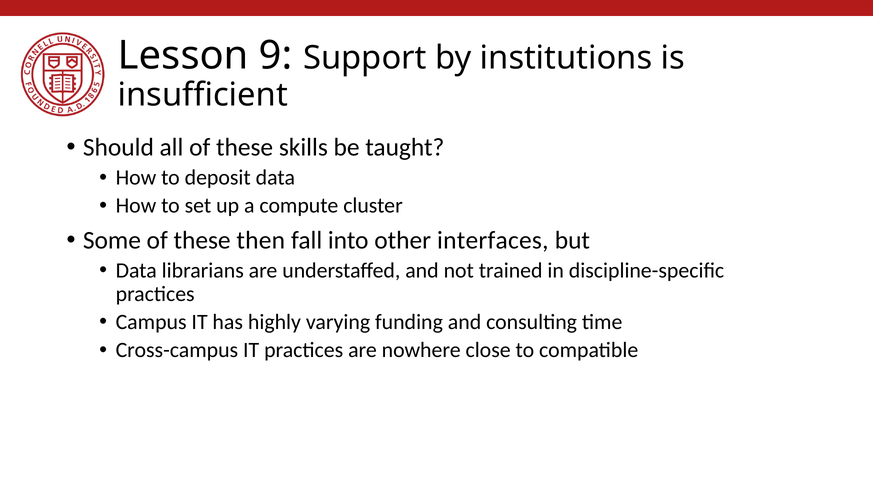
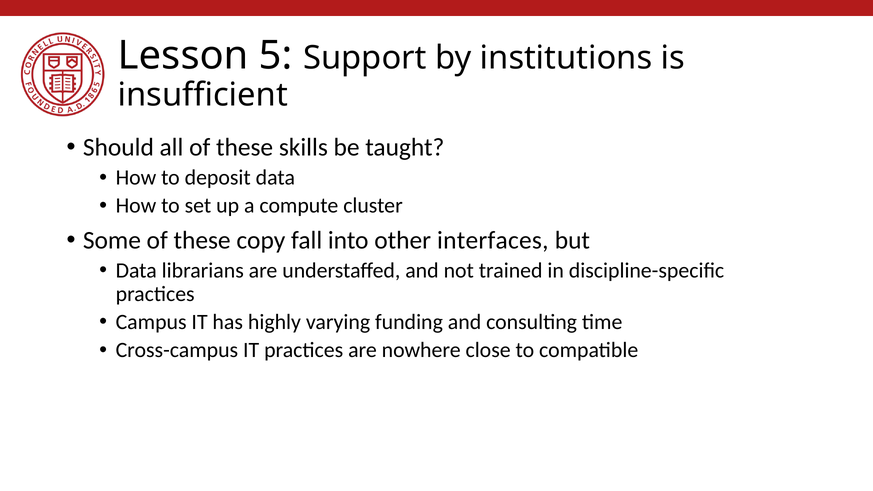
9: 9 -> 5 (276, 56)
then: then -> copy (261, 240)
